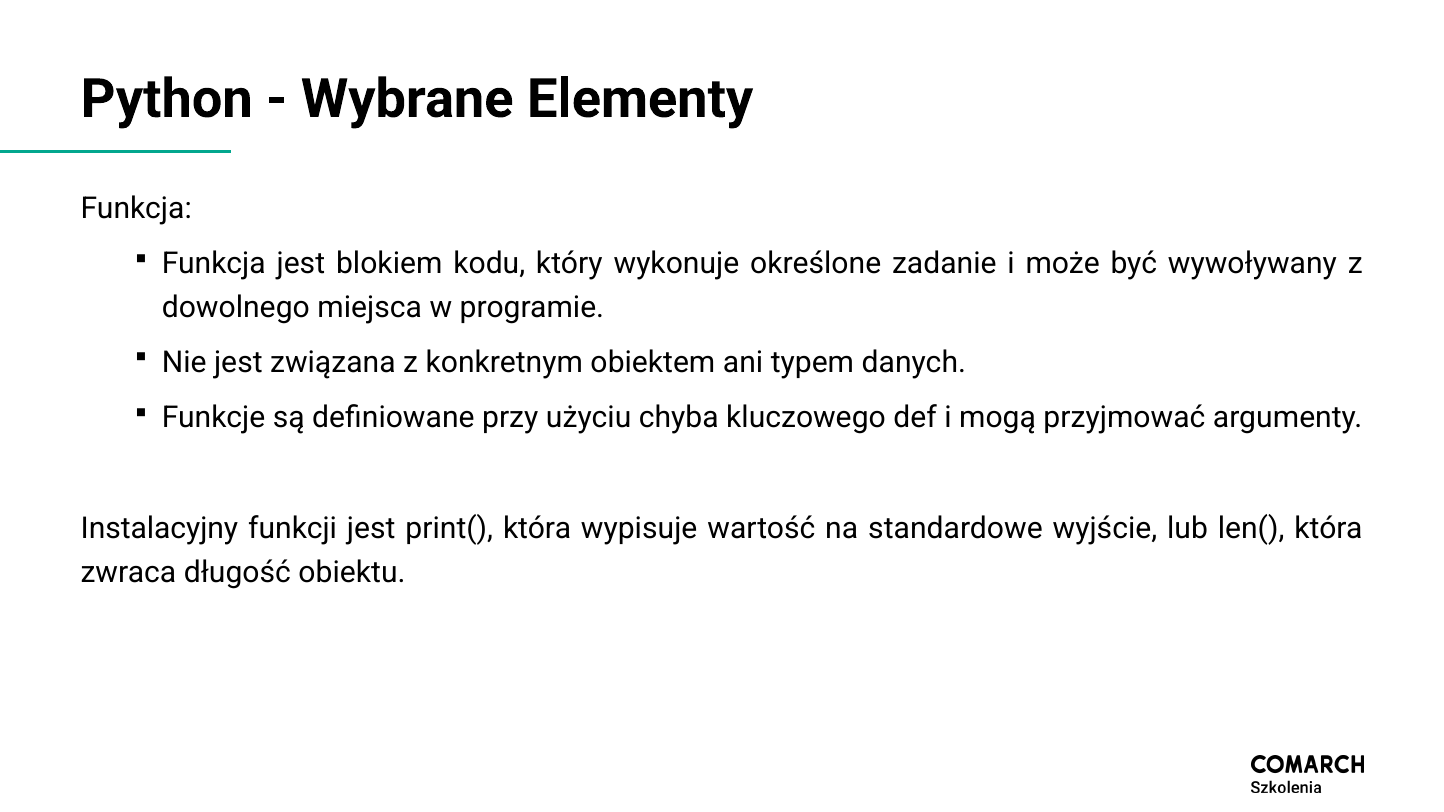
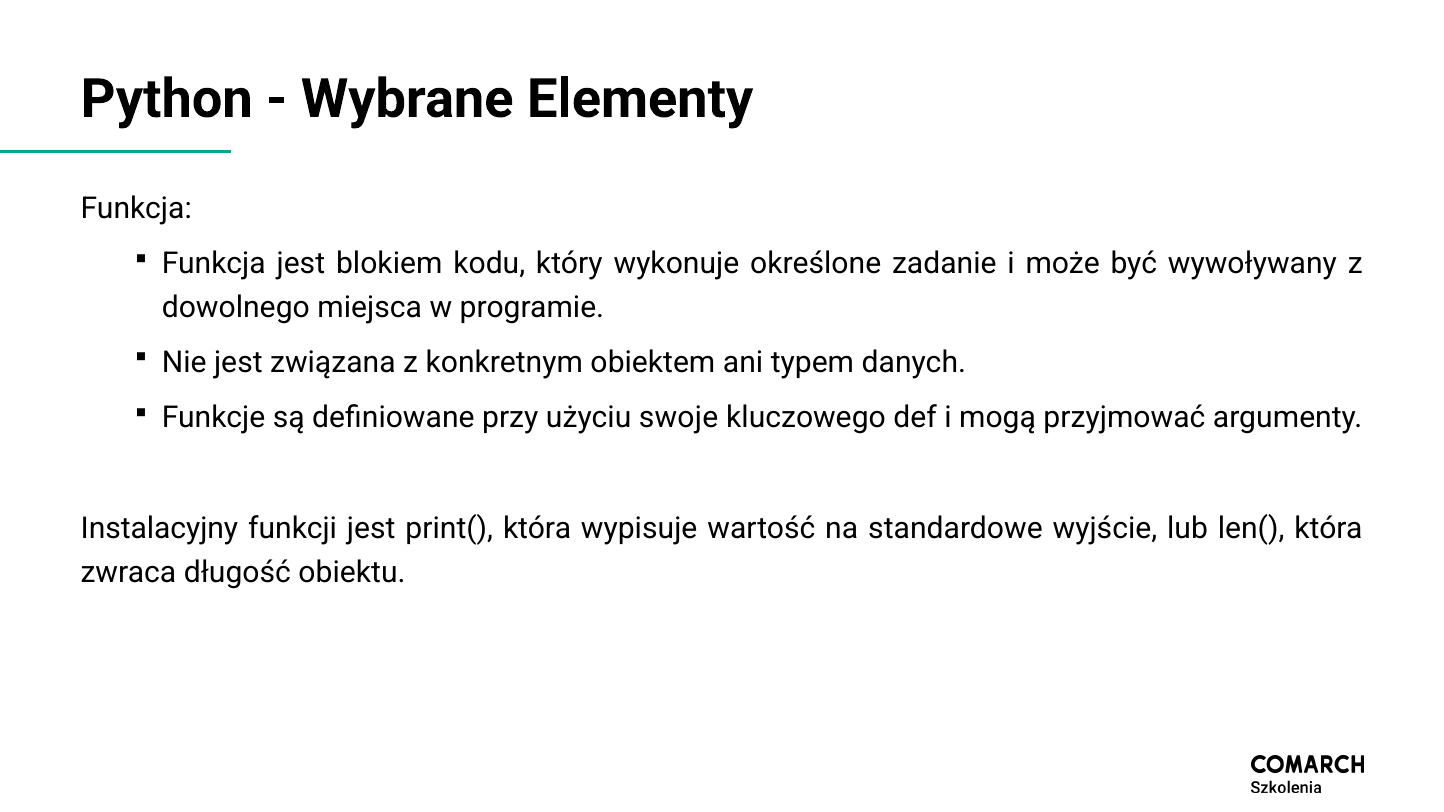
chyba: chyba -> swoje (679, 418)
